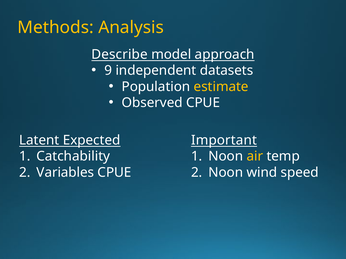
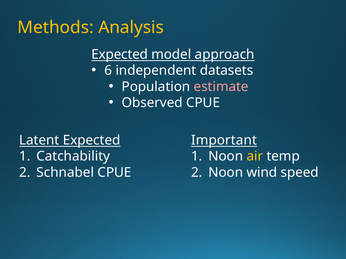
Describe: Describe -> Expected (120, 55)
9: 9 -> 6 (108, 71)
estimate colour: yellow -> pink (221, 87)
Variables: Variables -> Schnabel (65, 173)
